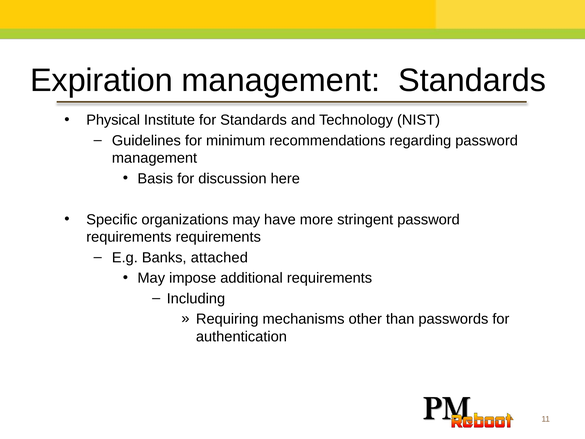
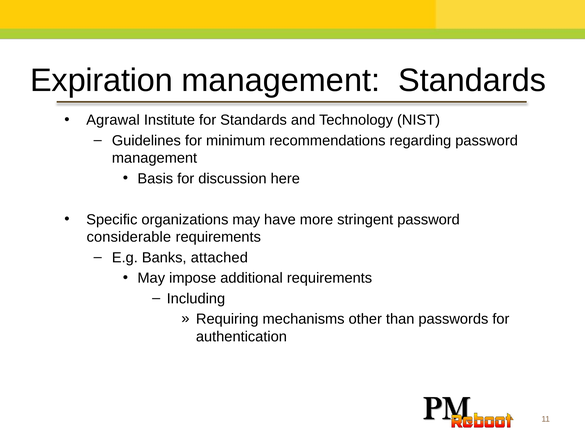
Physical: Physical -> Agrawal (113, 120)
requirements: requirements -> considerable (129, 237)
